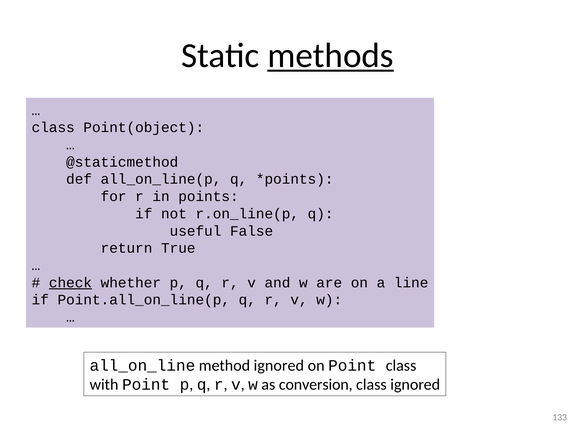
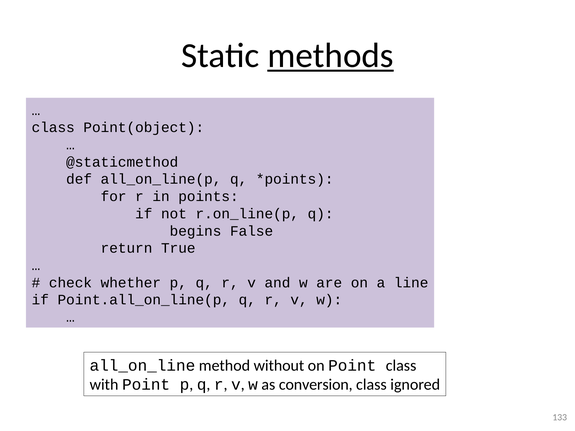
useful: useful -> begins (196, 231)
check underline: present -> none (70, 283)
method ignored: ignored -> without (279, 366)
